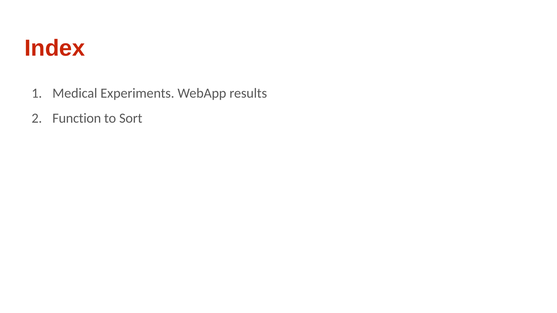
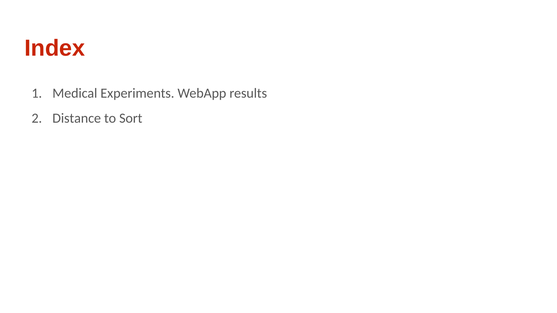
Function: Function -> Distance (77, 119)
